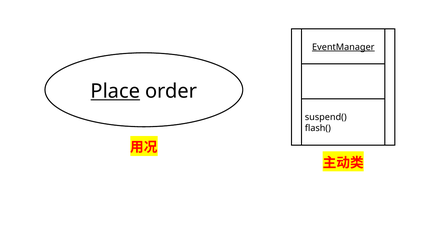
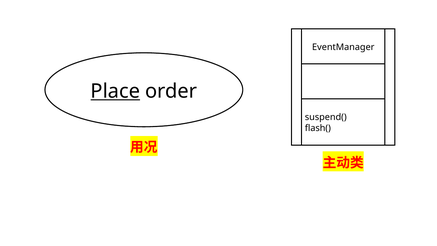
EventManager underline: present -> none (343, 47)
